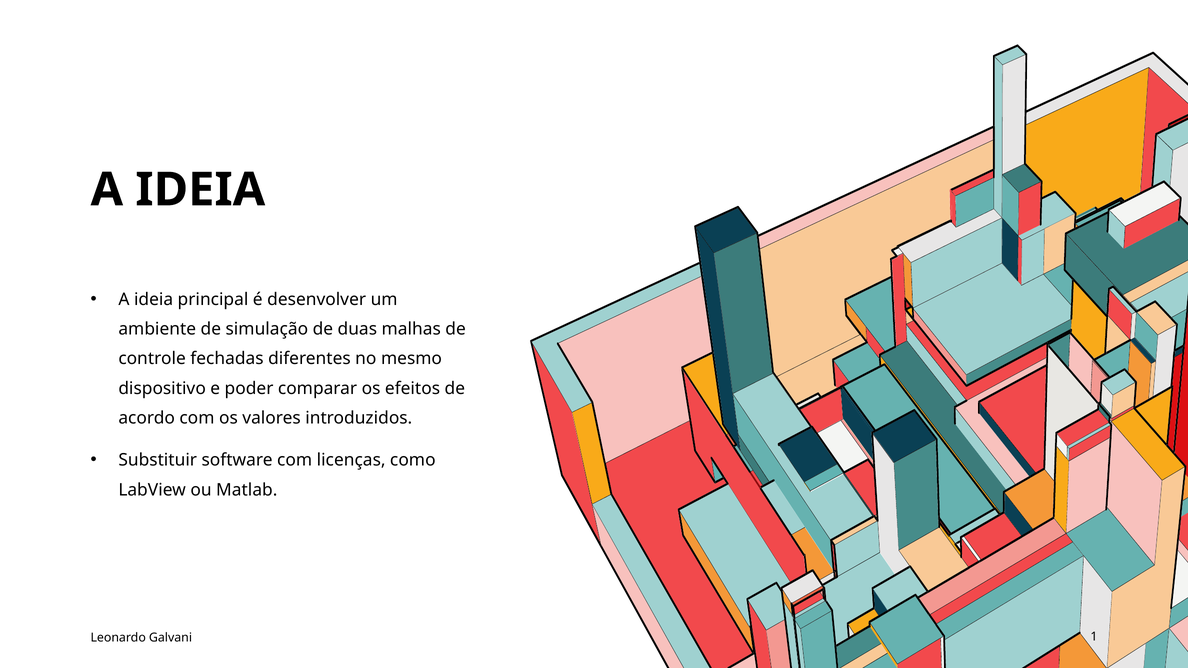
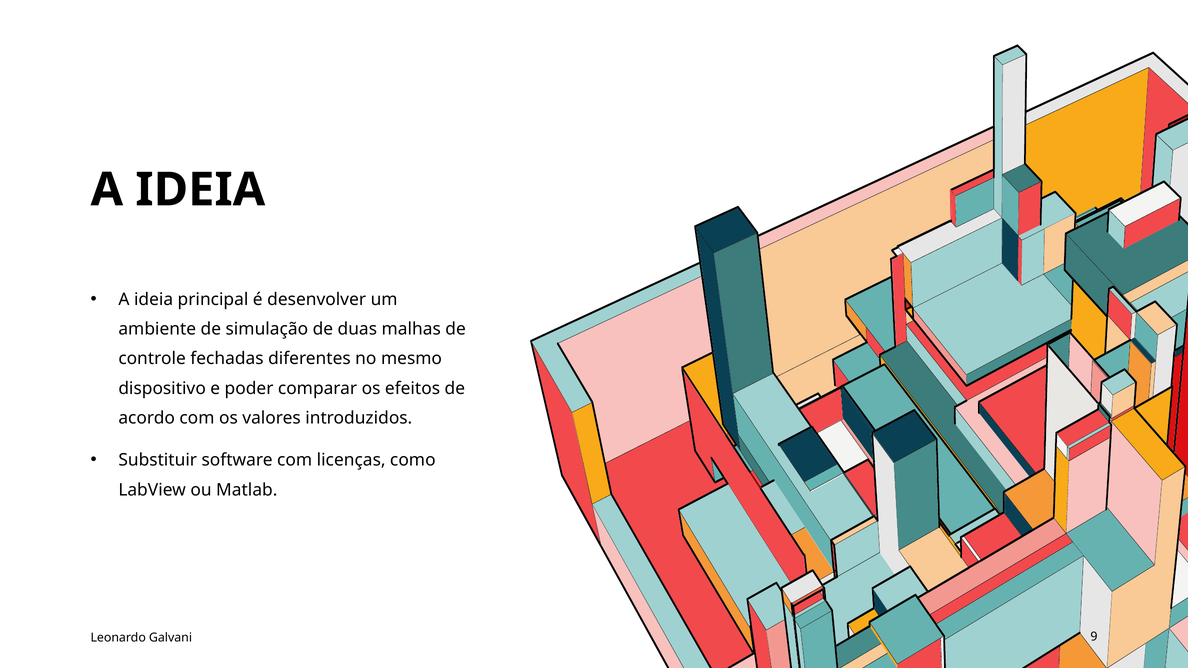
1: 1 -> 9 (1094, 637)
